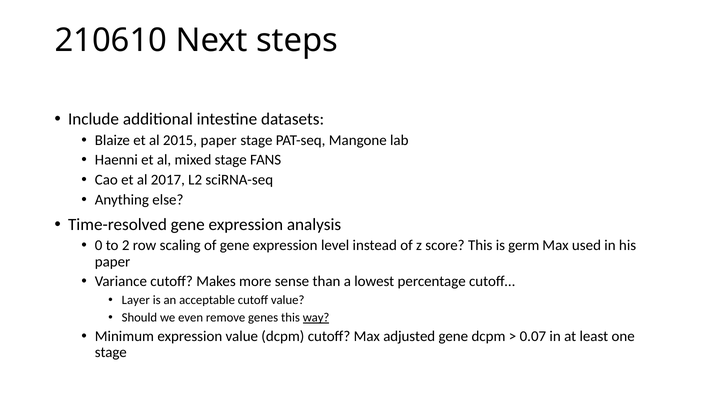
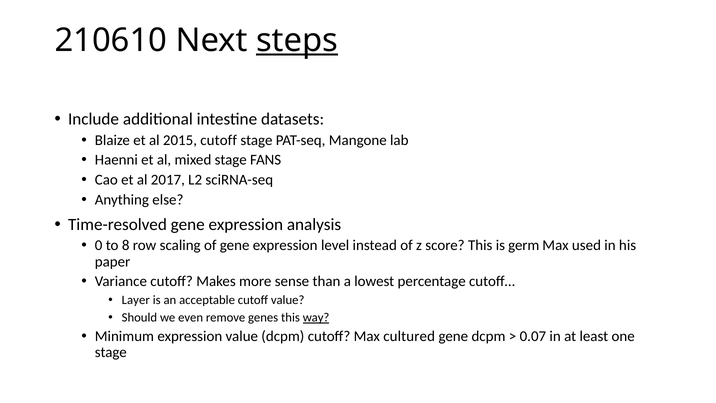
steps underline: none -> present (297, 40)
2015 paper: paper -> cutoff (219, 140)
2: 2 -> 8 (126, 245)
adjusted: adjusted -> cultured (409, 336)
